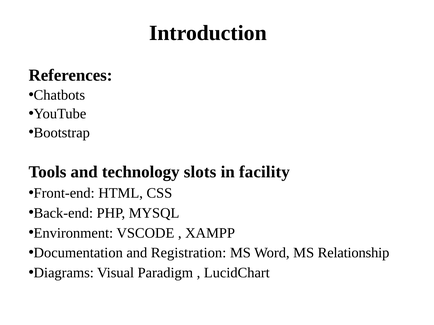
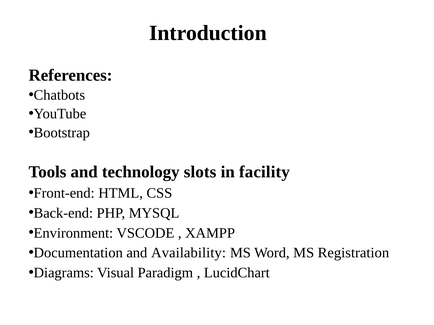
Registration: Registration -> Availability (189, 253)
Relationship: Relationship -> Registration (353, 253)
